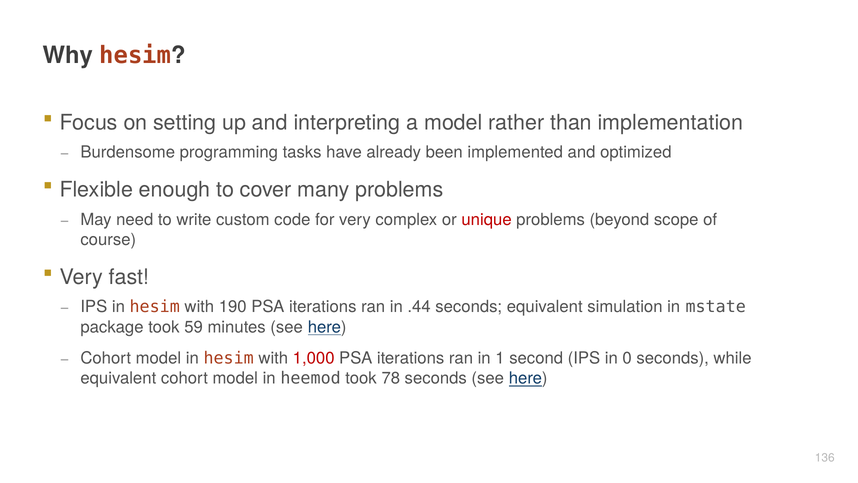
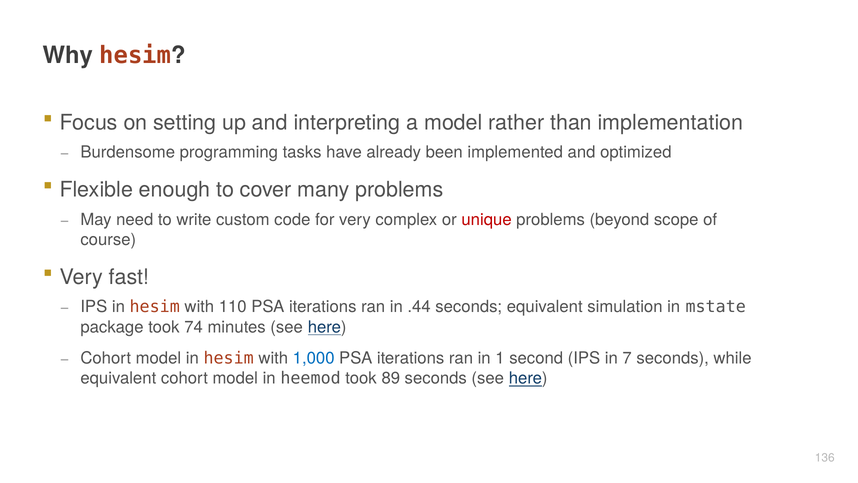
190: 190 -> 110 (233, 307)
59: 59 -> 74 (194, 327)
1,000 colour: red -> blue (314, 358)
0: 0 -> 7 (627, 358)
78: 78 -> 89 (391, 378)
